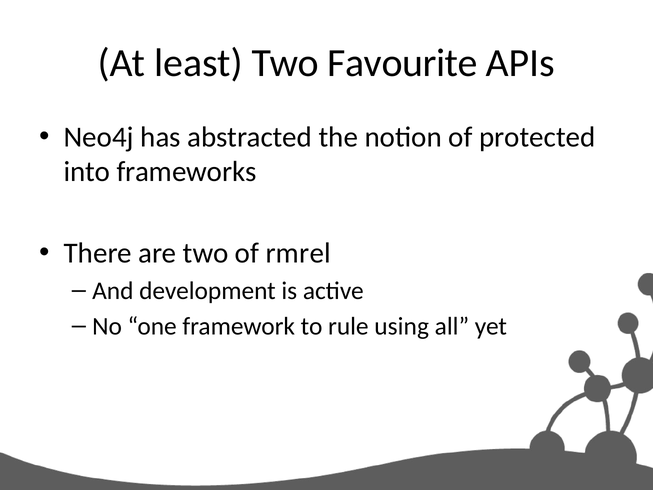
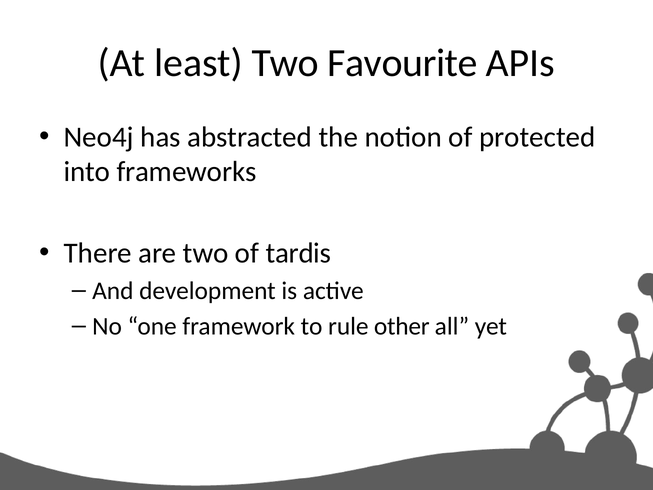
rmrel: rmrel -> tardis (298, 253)
using: using -> other (402, 326)
